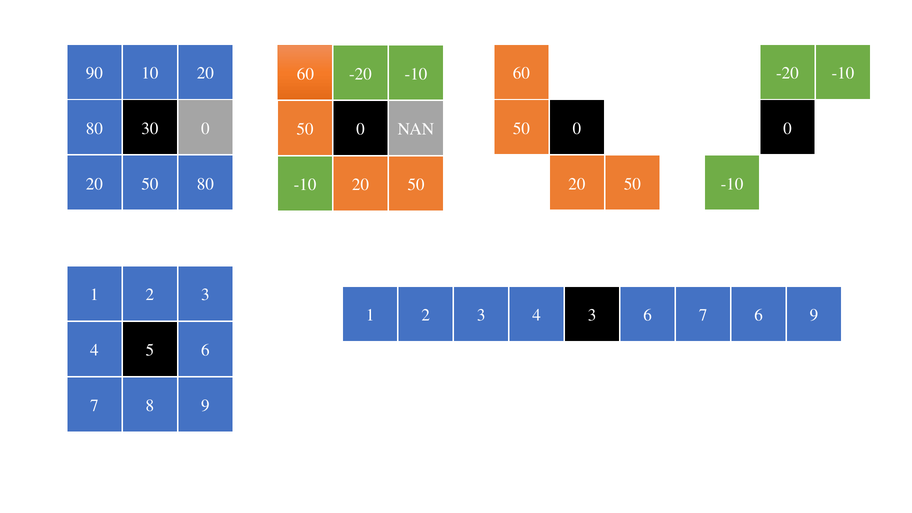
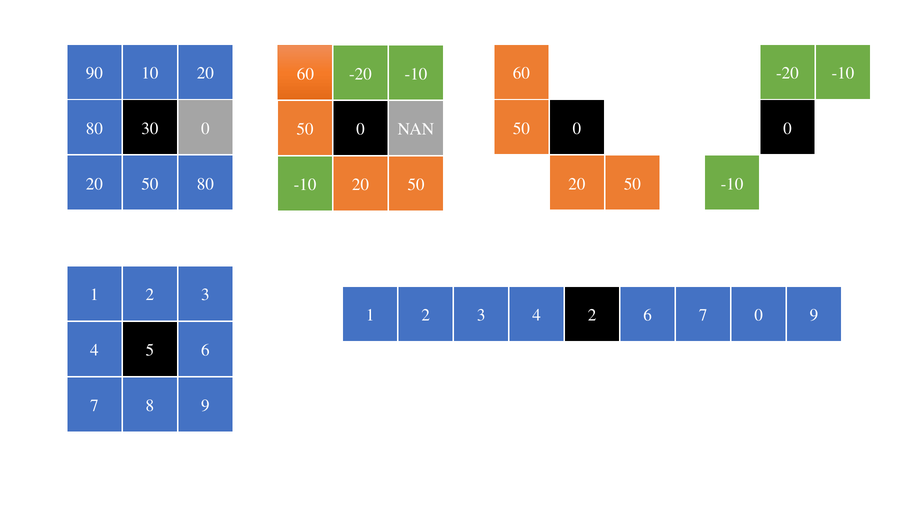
4 3: 3 -> 2 (592, 315)
7 6: 6 -> 0 (759, 315)
